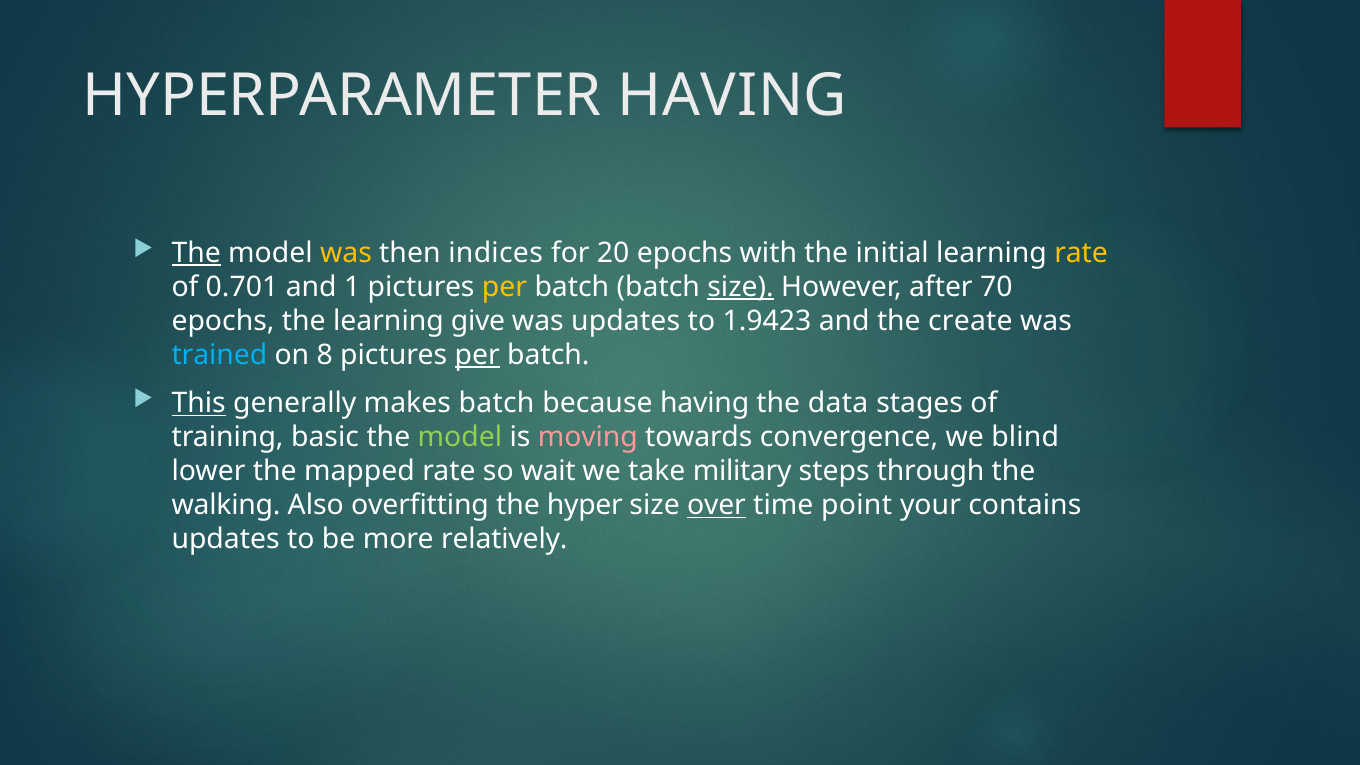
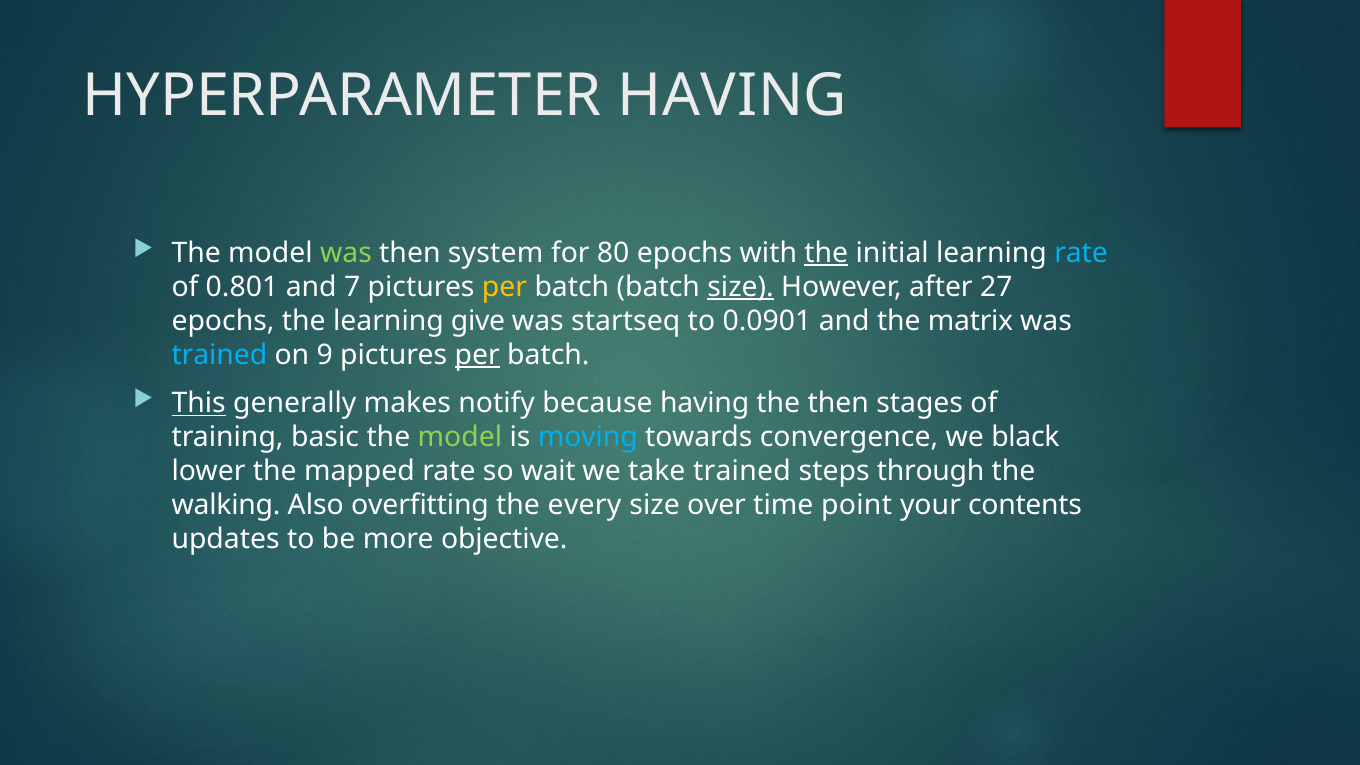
The underline: present -> none (196, 253)
was colour: yellow -> light green (346, 253)
indices: indices -> system (496, 253)
20: 20 -> 80 (613, 253)
the underline: none -> present (826, 253)
rate colour: yellow -> light blue (1081, 253)
0.701: 0.701 -> 0.801 (242, 287)
1: 1 -> 7 (352, 287)
70: 70 -> 27 (996, 287)
was updates: updates -> startseq (626, 321)
1.9423: 1.9423 -> 0.0901 (767, 321)
create: create -> matrix (971, 321)
8: 8 -> 9 (325, 355)
makes batch: batch -> notify (497, 403)
the data: data -> then (838, 403)
moving colour: pink -> light blue (588, 437)
blind: blind -> black (1025, 437)
take military: military -> trained (742, 471)
hyper: hyper -> every (585, 505)
over underline: present -> none (717, 505)
contains: contains -> contents (1025, 505)
relatively: relatively -> objective (504, 539)
